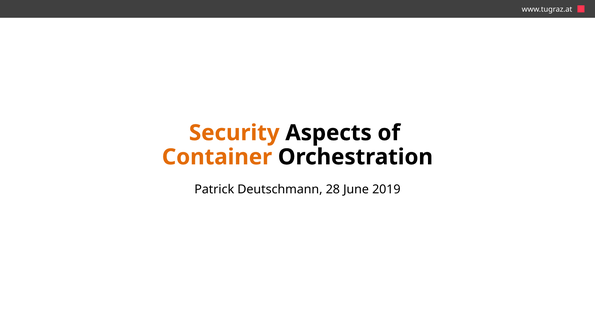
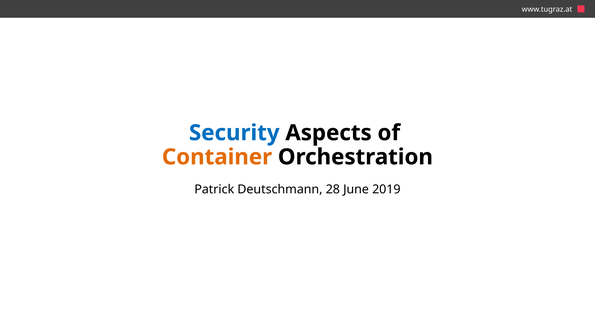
Security colour: orange -> blue (234, 133)
